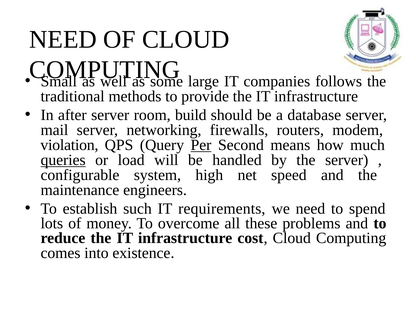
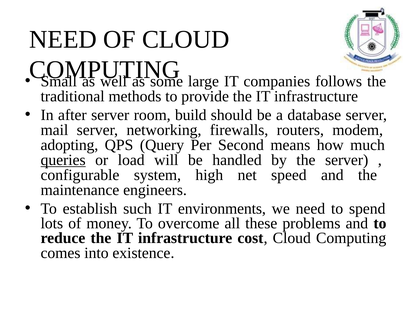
violation: violation -> adopting (69, 145)
Per underline: present -> none (201, 145)
requirements: requirements -> environments (222, 209)
